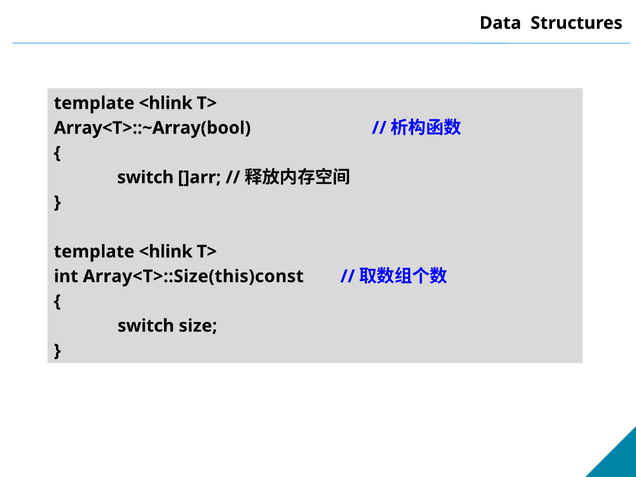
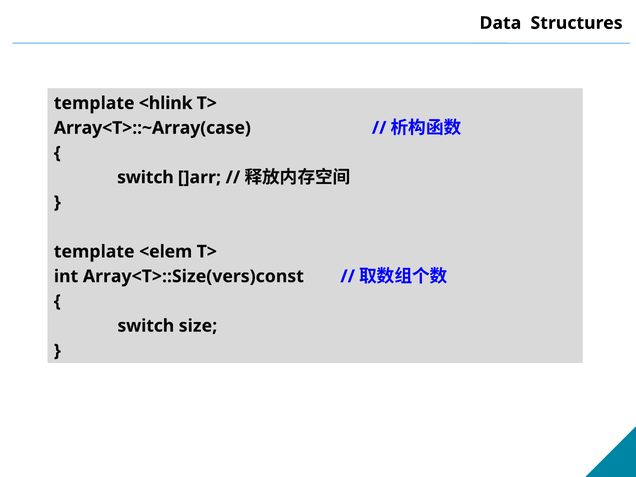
Array<T>::~Array(bool: Array<T>::~Array(bool -> Array<T>::~Array(case (152, 128)
<hlink: <hlink -> <elem (166, 252)
Array<T>::Size(this)const: Array<T>::Size(this)const -> Array<T>::Size(vers)const (193, 276)
